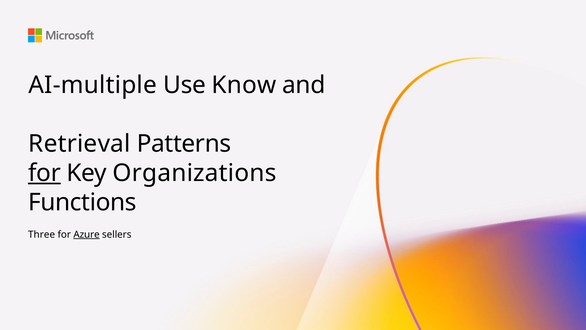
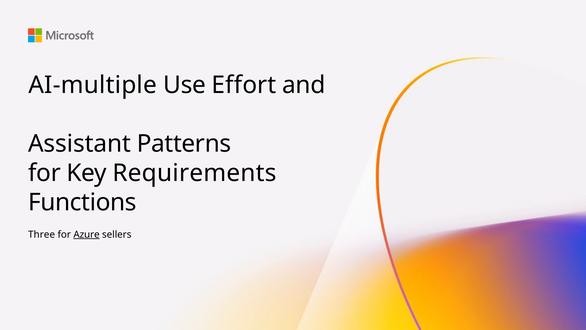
Know: Know -> Effort (244, 85)
Retrieval: Retrieval -> Assistant (80, 143)
for underline: present -> none (44, 173)
Organizations: Organizations -> Requirements (195, 173)
